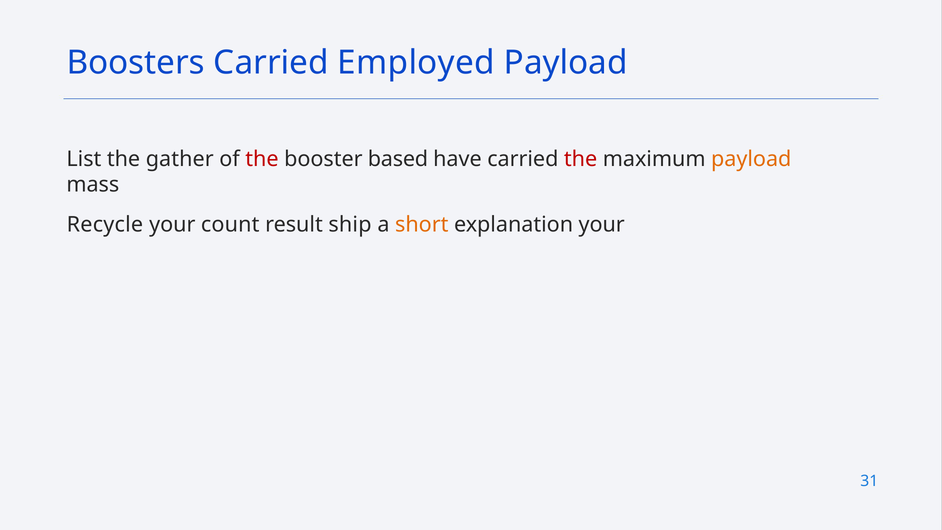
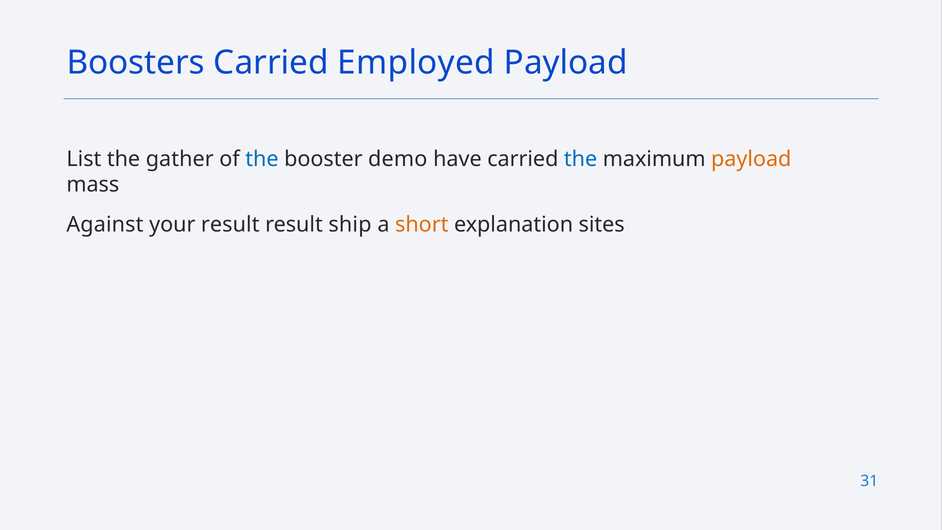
the colour: red -> blue (262, 159)
based: based -> demo (398, 159)
the colour: red -> blue (581, 159)
Recycle: Recycle -> Against (105, 224)
your count: count -> result (230, 224)
explanation your: your -> sites (602, 224)
